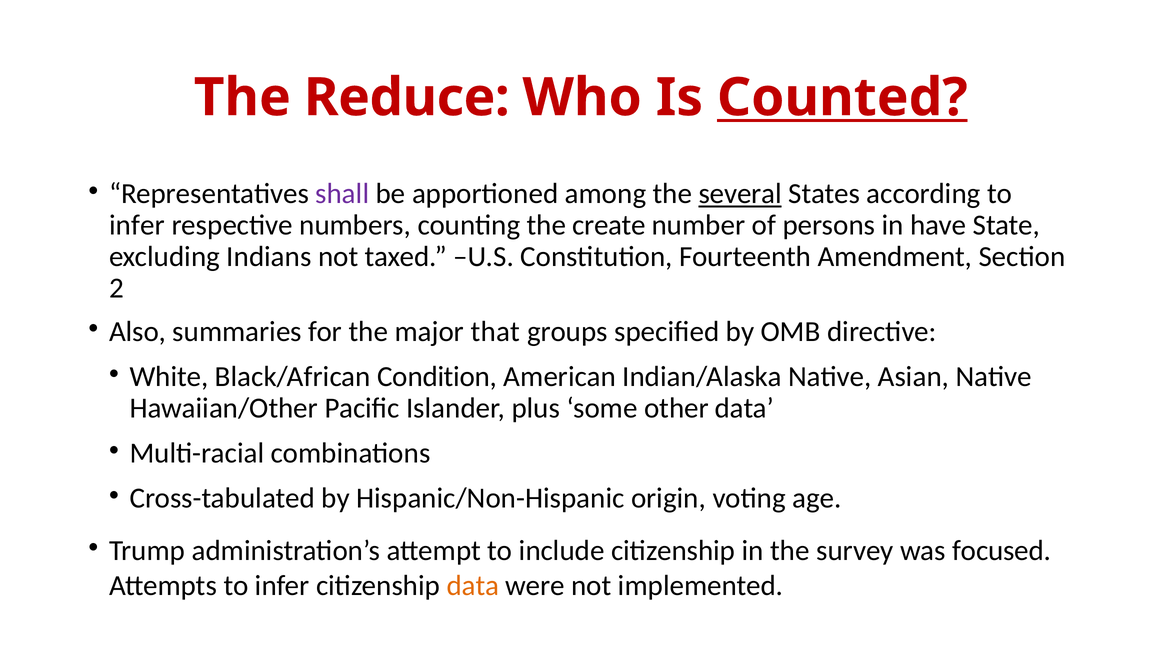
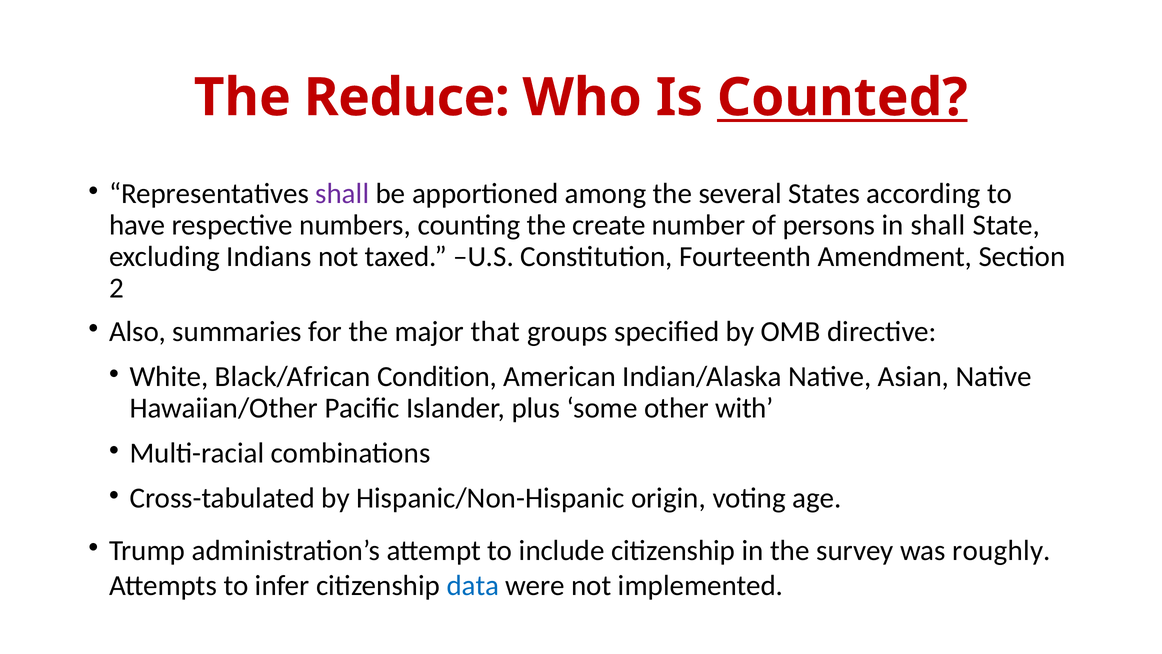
several underline: present -> none (740, 194)
infer: infer -> have (137, 225)
in have: have -> shall (938, 225)
other data: data -> with (744, 408)
focused: focused -> roughly (1001, 550)
data colour: orange -> blue (473, 585)
